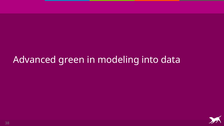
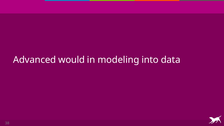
green: green -> would (72, 60)
